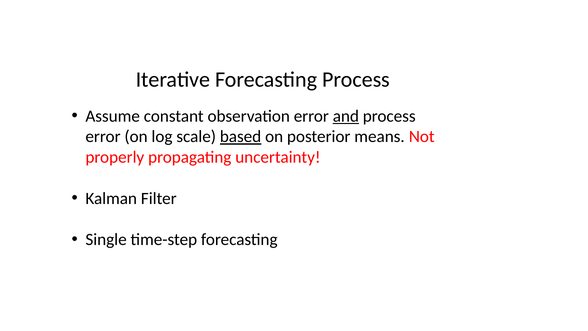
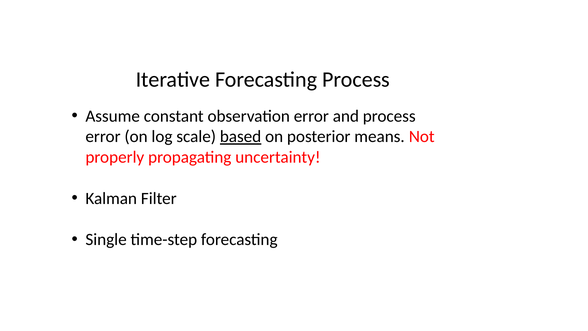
and underline: present -> none (346, 116)
